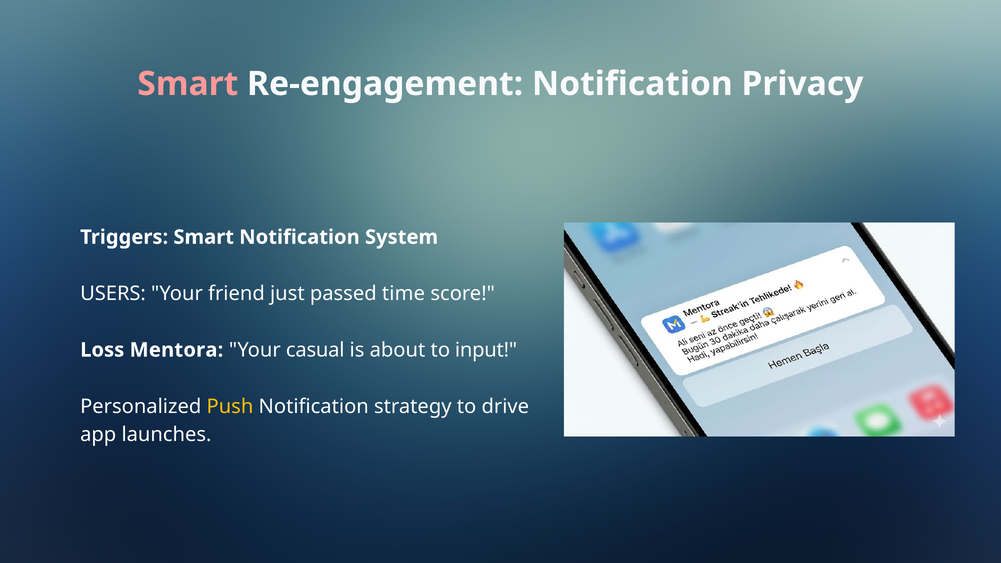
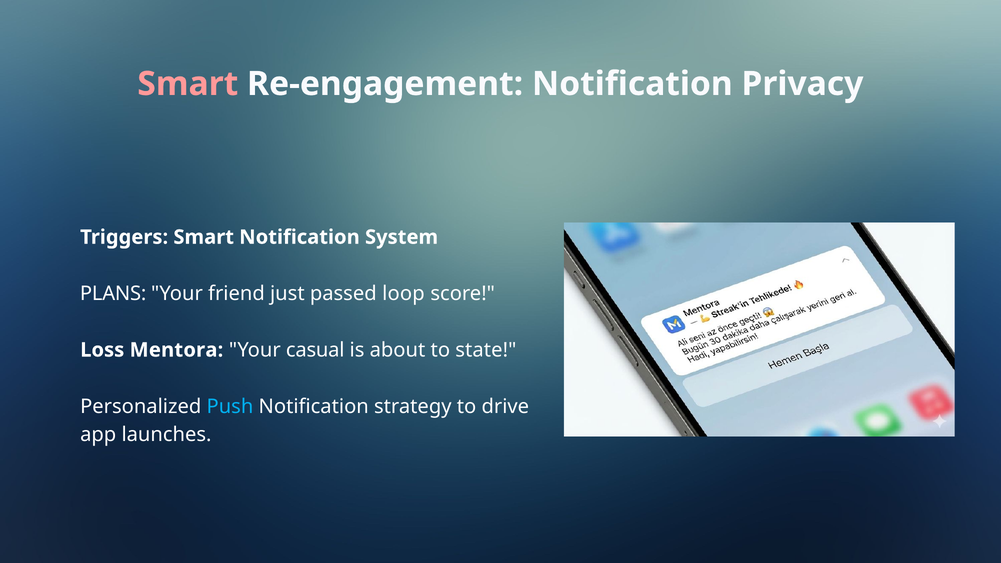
USERS: USERS -> PLANS (113, 294)
time: time -> loop (403, 294)
input: input -> state (486, 350)
Push colour: yellow -> light blue (230, 406)
